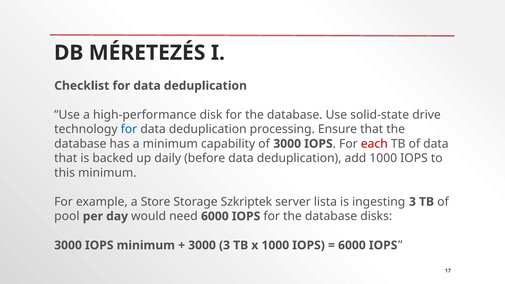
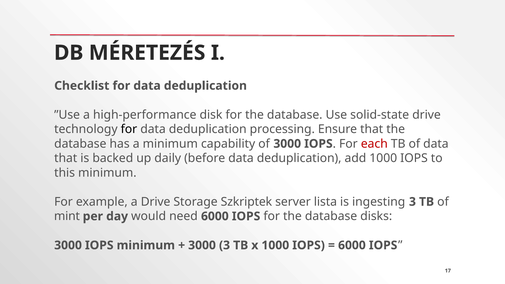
for colour: blue -> black (129, 129)
a Store: Store -> Drive (156, 202)
pool: pool -> mint (67, 216)
